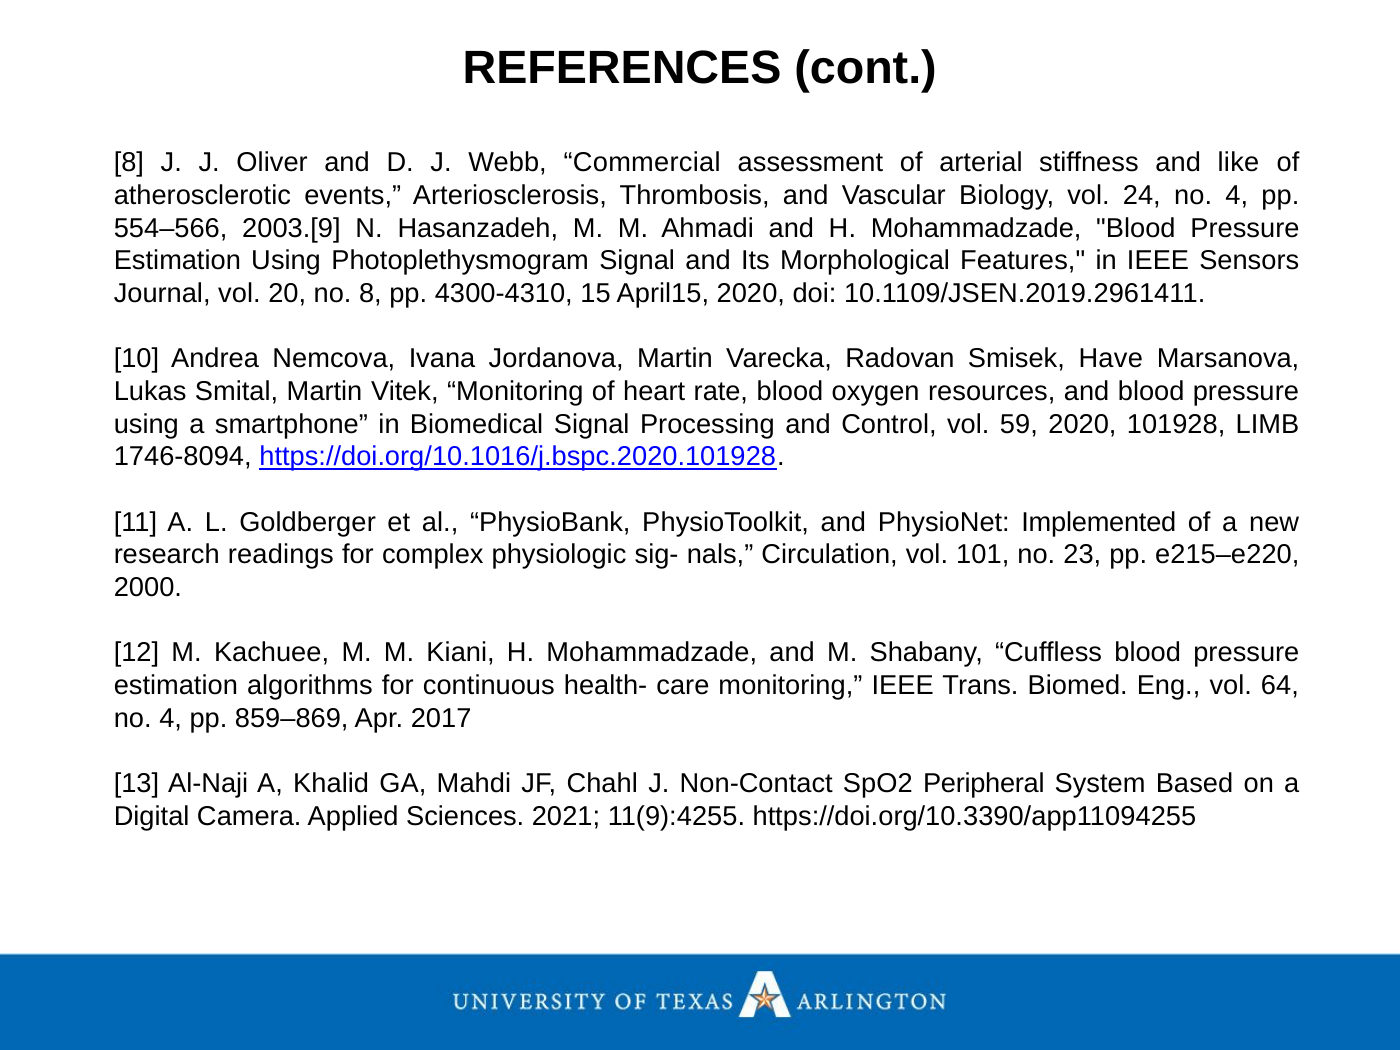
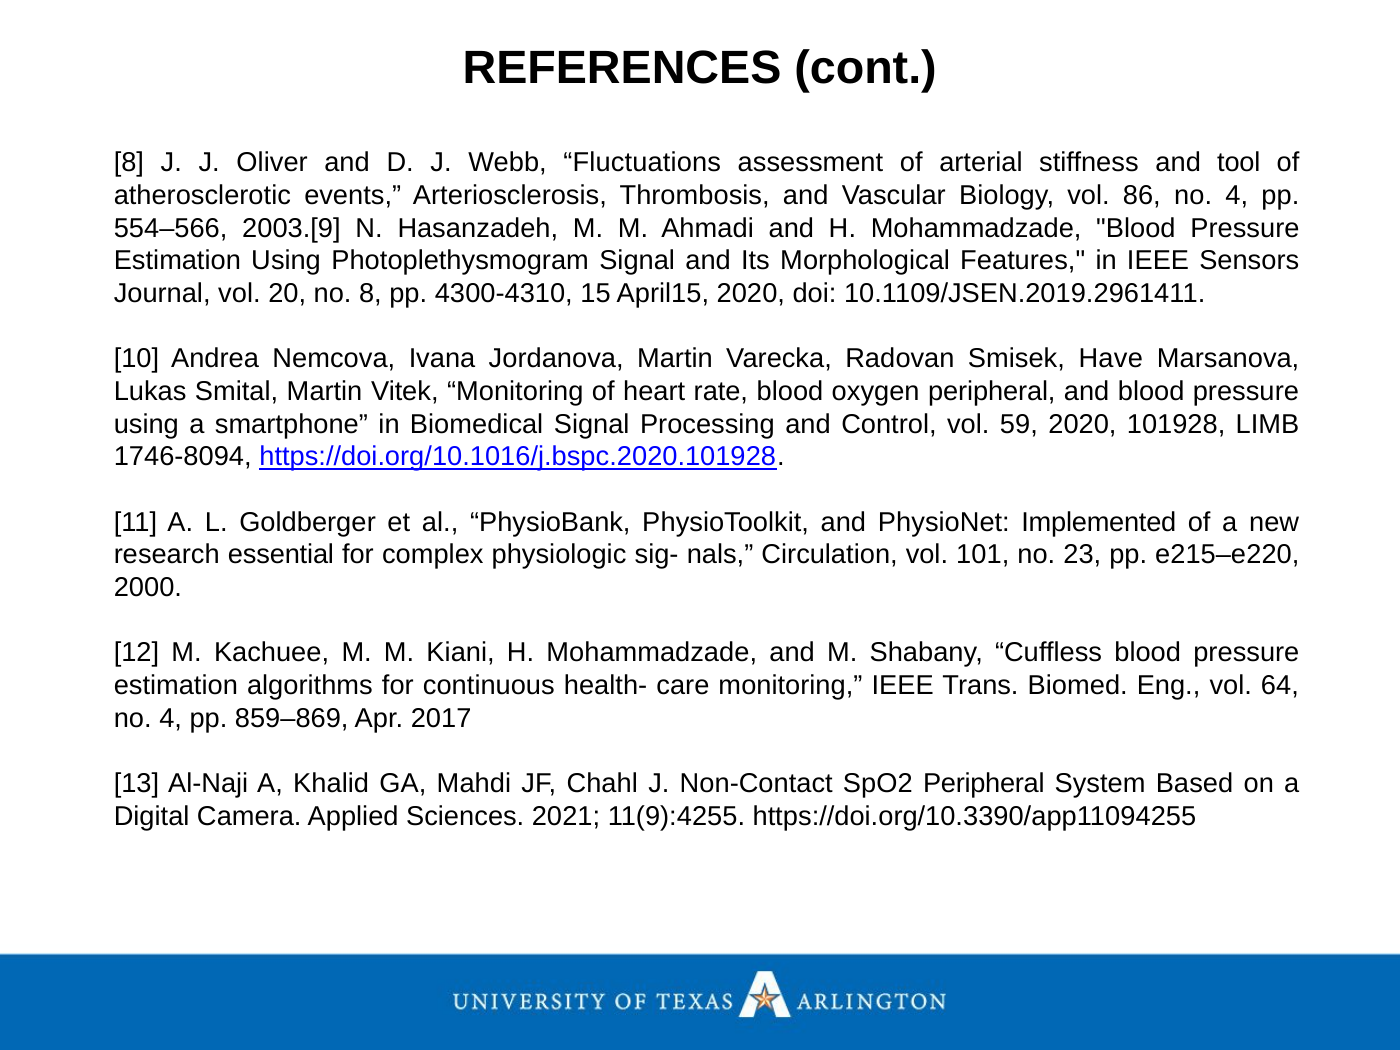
Commercial: Commercial -> Fluctuations (642, 163)
like: like -> tool (1239, 163)
24: 24 -> 86 (1142, 195)
oxygen resources: resources -> peripheral (992, 391)
readings: readings -> essential (281, 555)
